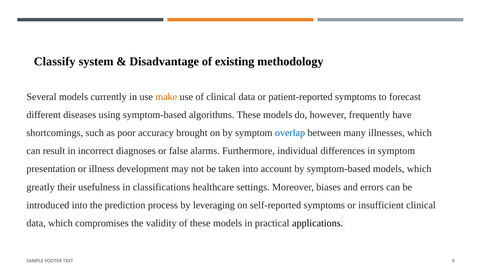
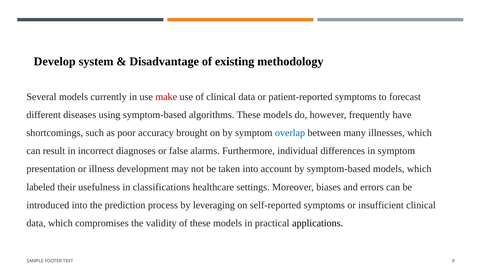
Classify: Classify -> Develop (55, 61)
make colour: orange -> red (166, 97)
greatly: greatly -> labeled (41, 187)
